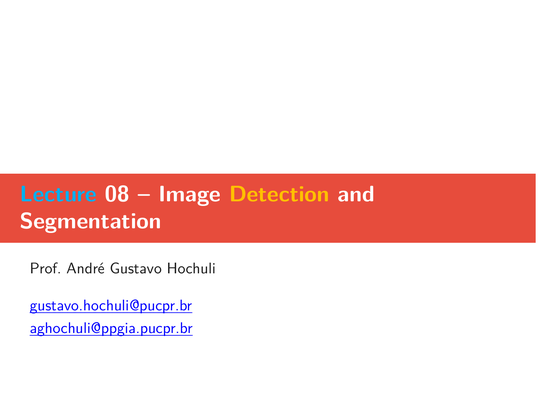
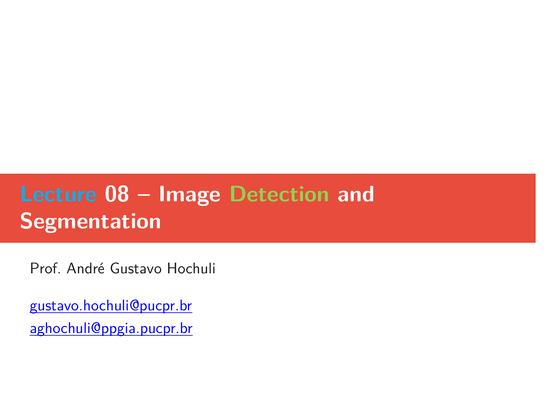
Detection colour: yellow -> light green (279, 194)
